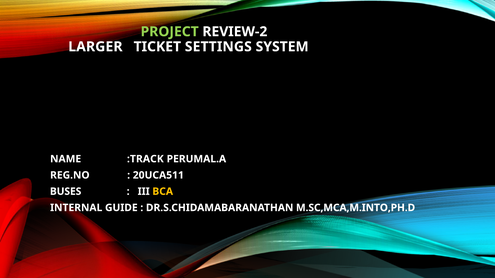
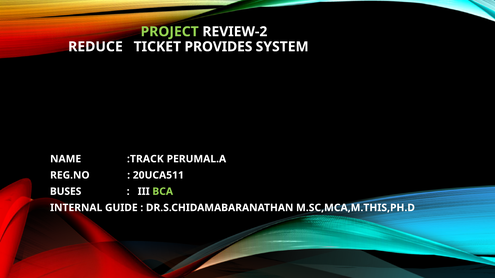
LARGER: LARGER -> REDUCE (95, 47)
SETTINGS: SETTINGS -> PROVIDES (218, 47)
BCA colour: yellow -> light green (163, 192)
M.SC,MCA,M.INTO,PH.D: M.SC,MCA,M.INTO,PH.D -> M.SC,MCA,M.THIS,PH.D (355, 208)
